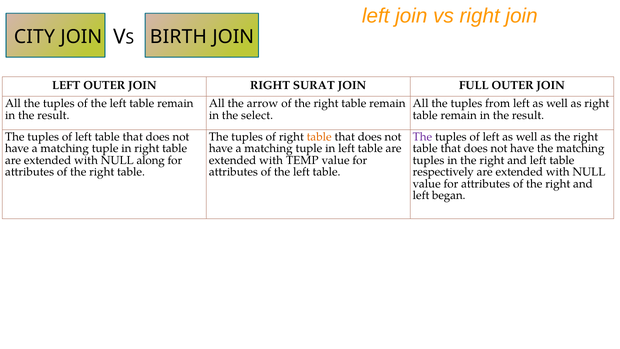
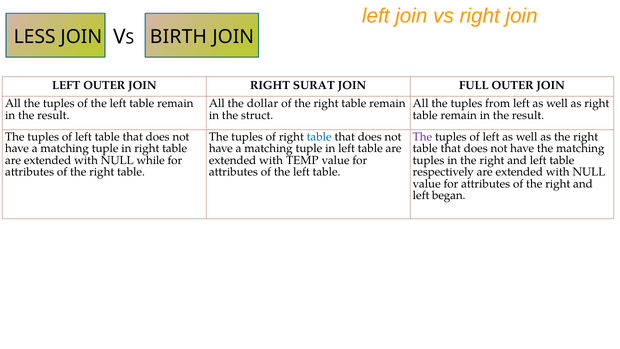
CITY: CITY -> LESS (35, 37)
arrow: arrow -> dollar (263, 104)
select: select -> struct (257, 115)
table colour: orange -> blue (319, 137)
along: along -> while (151, 160)
